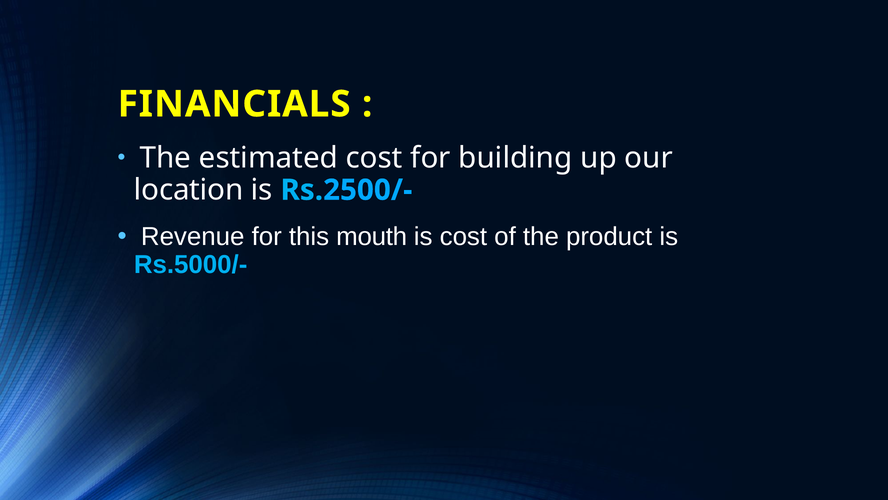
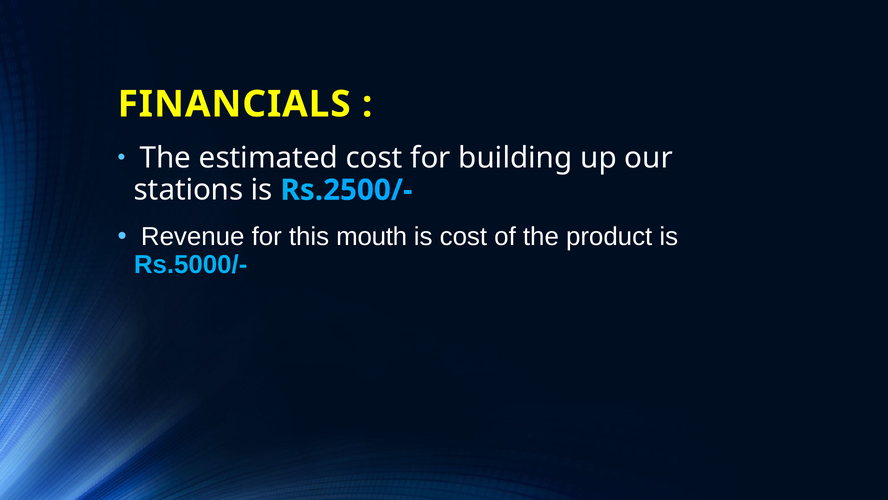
location: location -> stations (189, 190)
